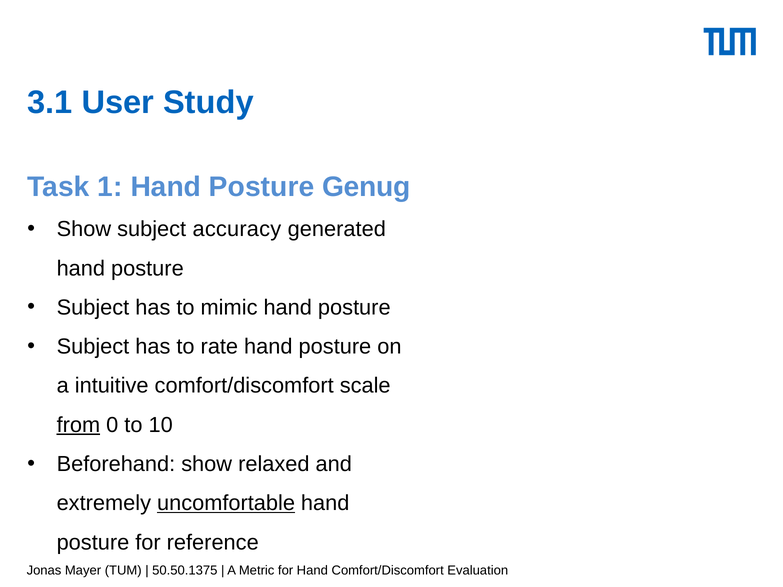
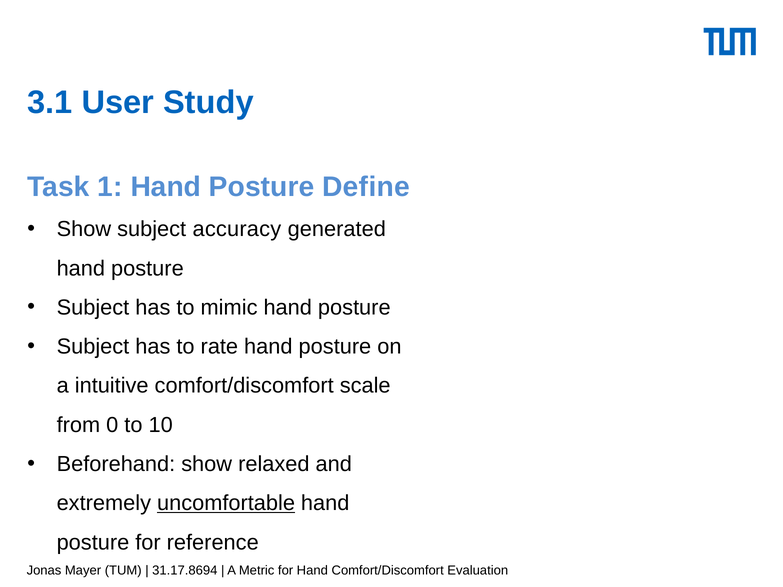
Genug: Genug -> Define (366, 187)
from underline: present -> none (78, 425)
50.50.1375: 50.50.1375 -> 31.17.8694 (185, 571)
